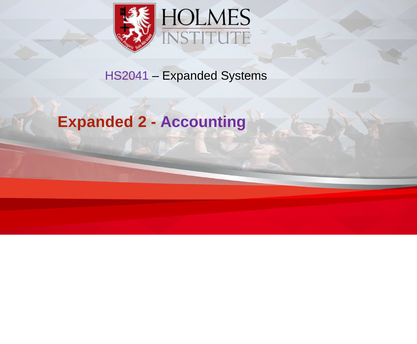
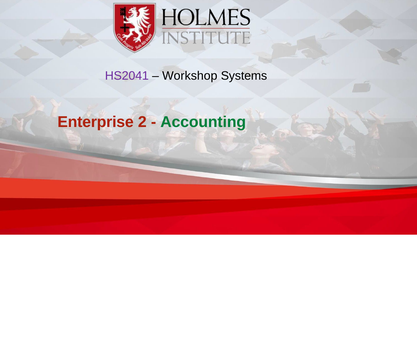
Expanded: Expanded -> Workshop (190, 76)
Expanded: Expanded -> Enterprise (96, 122)
Accounting colour: purple -> green (203, 122)
